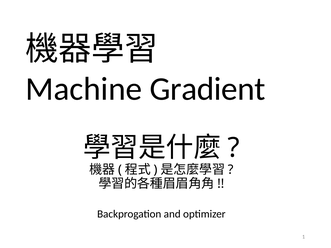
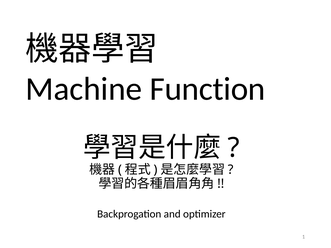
Gradient: Gradient -> Function (207, 89)
